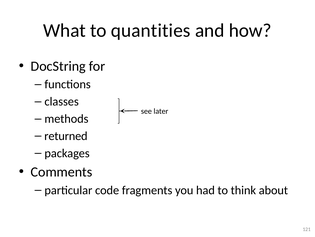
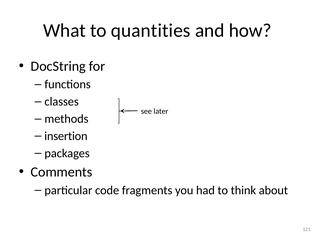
returned: returned -> insertion (66, 136)
